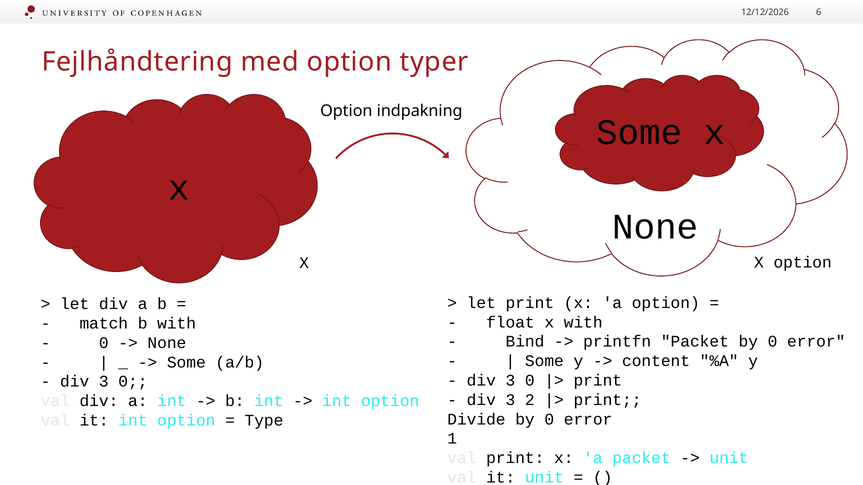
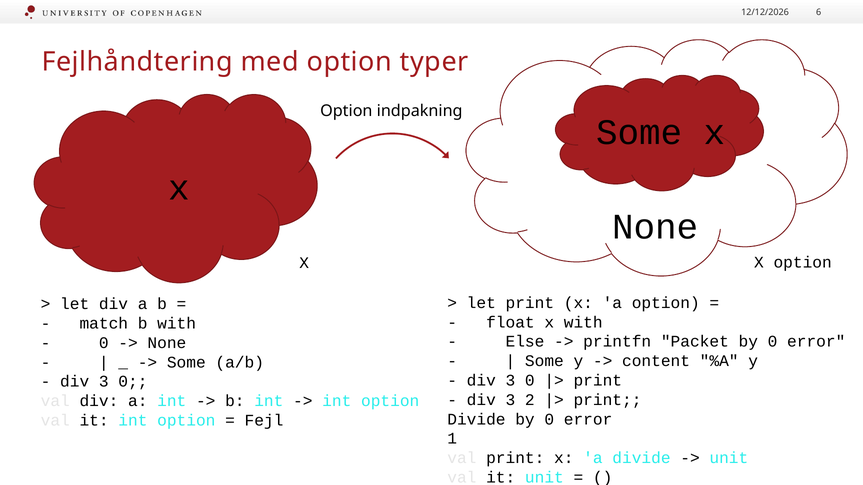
Bind: Bind -> Else (525, 342)
Type: Type -> Fejl (264, 421)
a packet: packet -> divide (641, 458)
